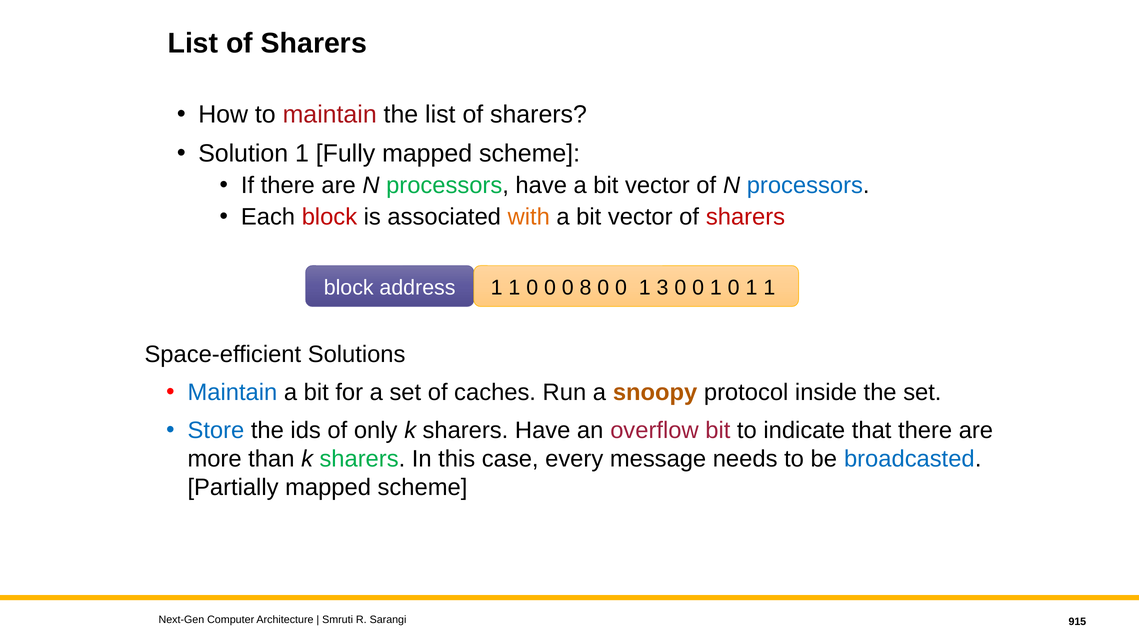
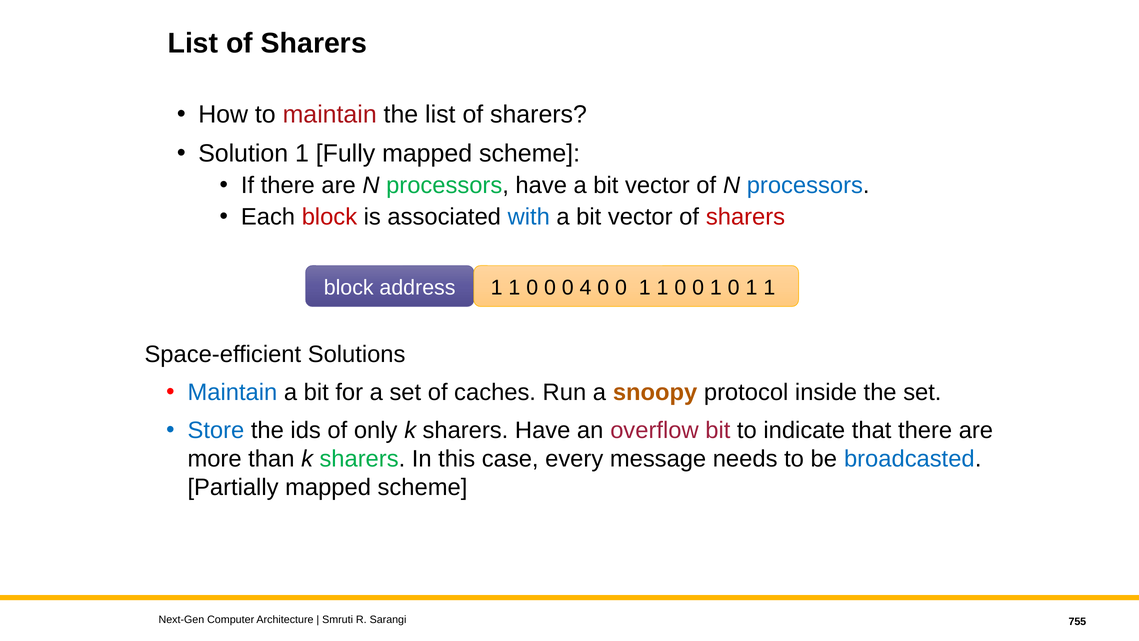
with colour: orange -> blue (529, 217)
8: 8 -> 4 (586, 287)
0 0 1 3: 3 -> 1 (663, 287)
915: 915 -> 755 (1077, 621)
